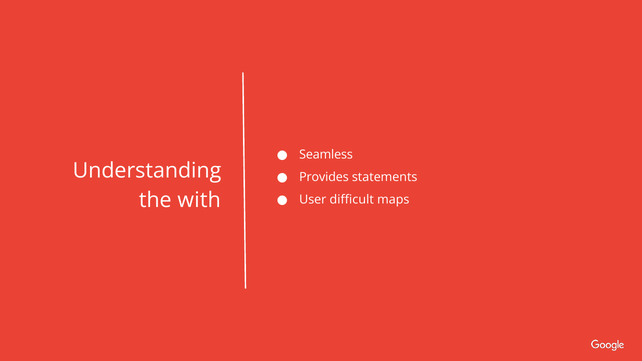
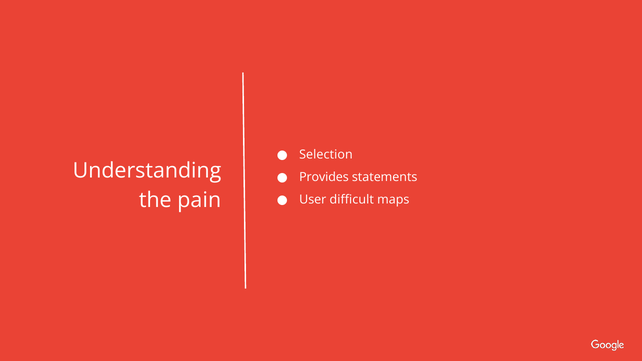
Seamless: Seamless -> Selection (326, 155)
with: with -> pain (199, 200)
